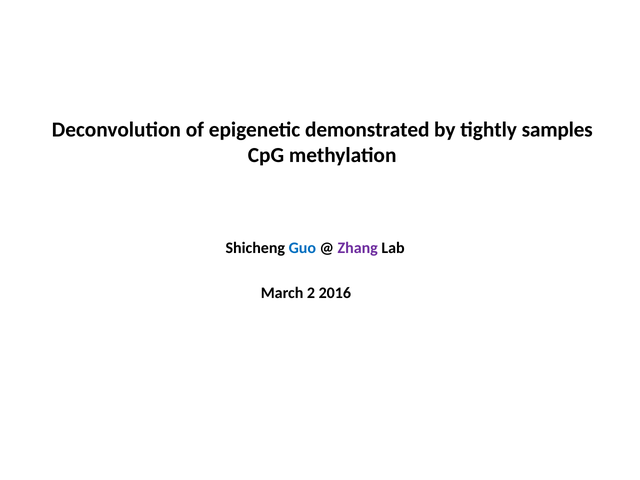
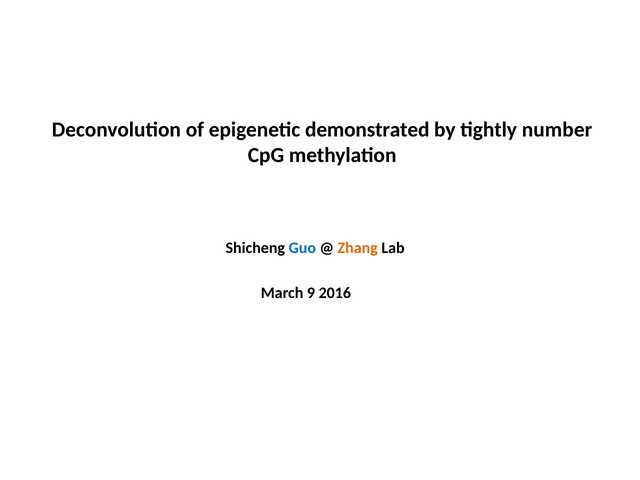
samples: samples -> number (557, 130)
Zhang colour: purple -> orange (358, 248)
2: 2 -> 9 (311, 293)
